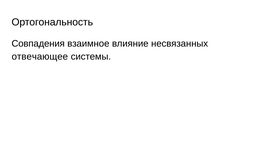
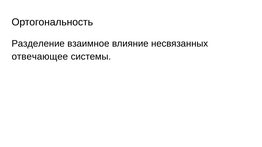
Совпадения: Совпадения -> Разделение (38, 44)
